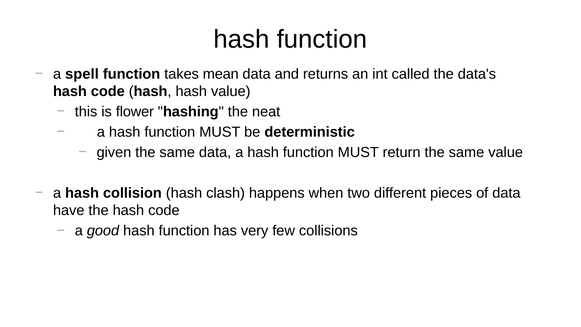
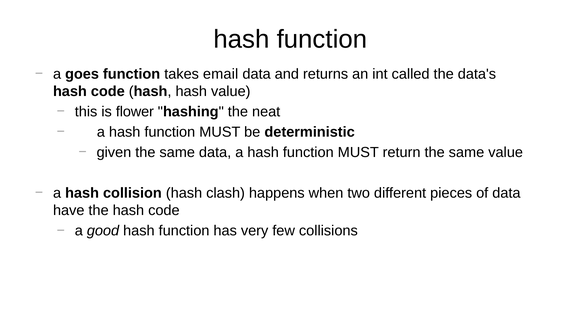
spell: spell -> goes (82, 74)
mean: mean -> email (221, 74)
